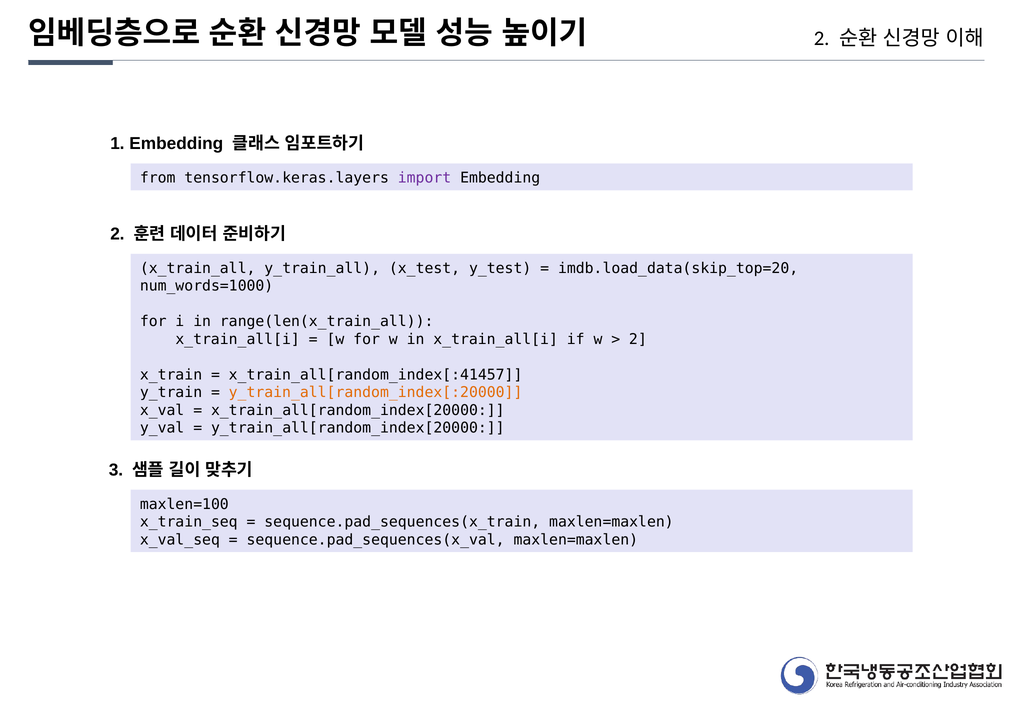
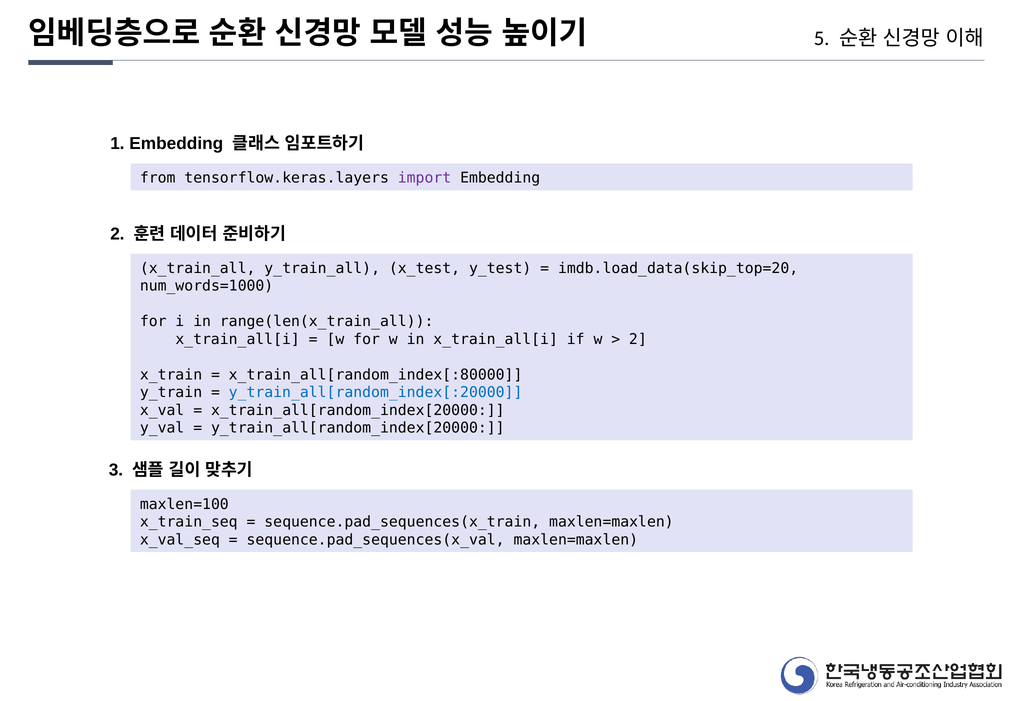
2: 2 -> 5 (822, 38)
x_train_all[random_index[:41457: x_train_all[random_index[:41457 -> x_train_all[random_index[:80000 (376, 375)
y_train_all[random_index[:20000 colour: orange -> blue (376, 392)
